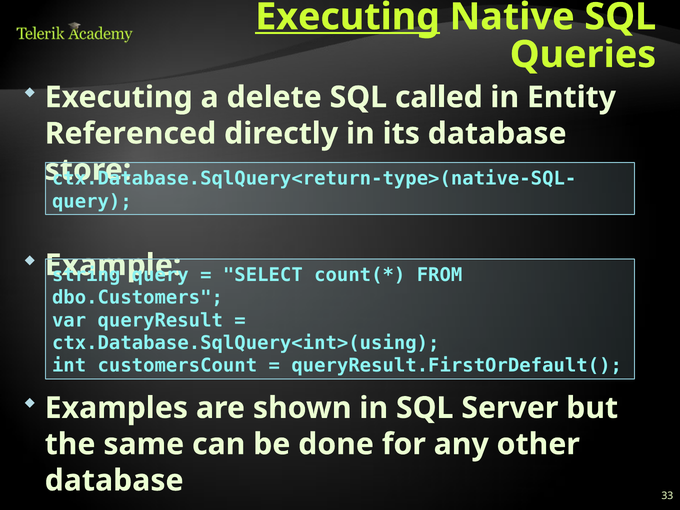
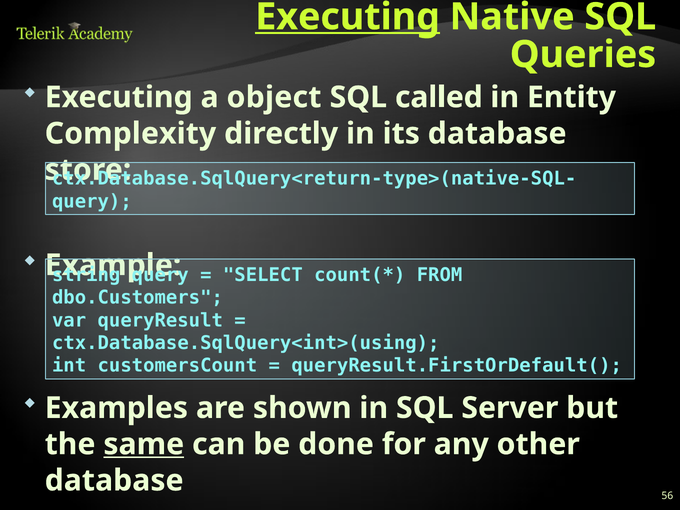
delete: delete -> object (274, 97)
Referenced: Referenced -> Complexity (130, 134)
same underline: none -> present (144, 444)
33: 33 -> 56 (667, 496)
